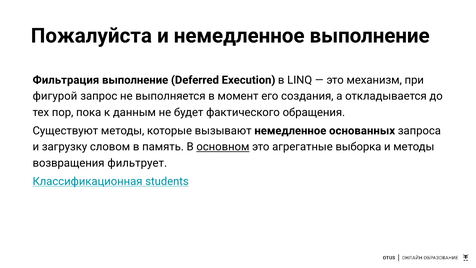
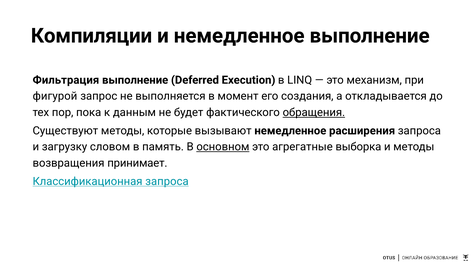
Пожалуйста: Пожалуйста -> Компиляции (91, 36)
обращения underline: none -> present (314, 112)
основанных: основанных -> расширения (362, 131)
фильтрует: фильтрует -> принимает (137, 163)
Классификационная students: students -> запроса (167, 181)
